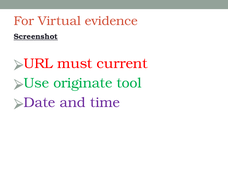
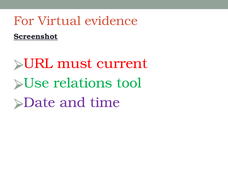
originate: originate -> relations (83, 83)
